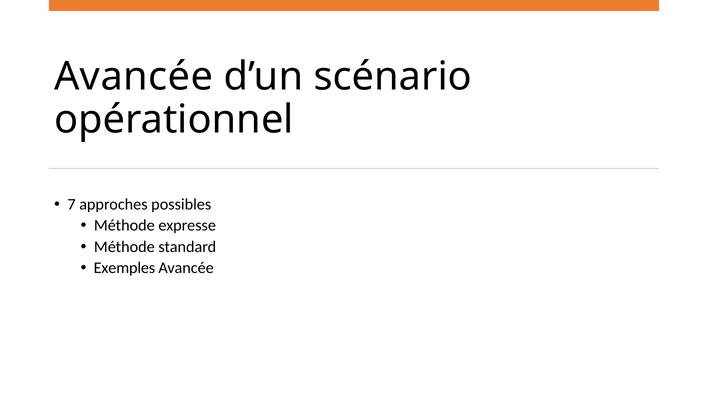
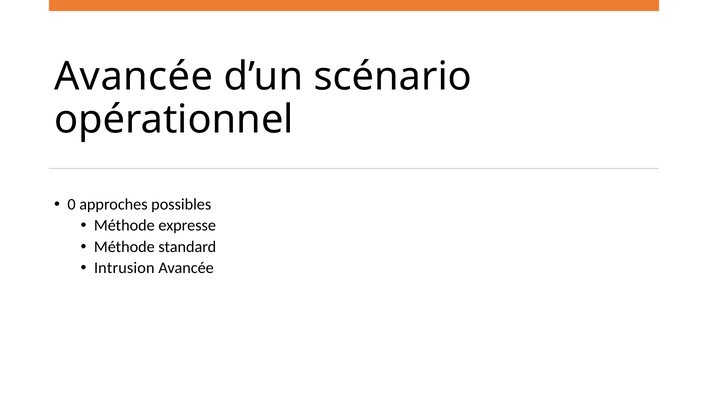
7: 7 -> 0 (72, 205)
Exemples: Exemples -> Intrusion (124, 268)
